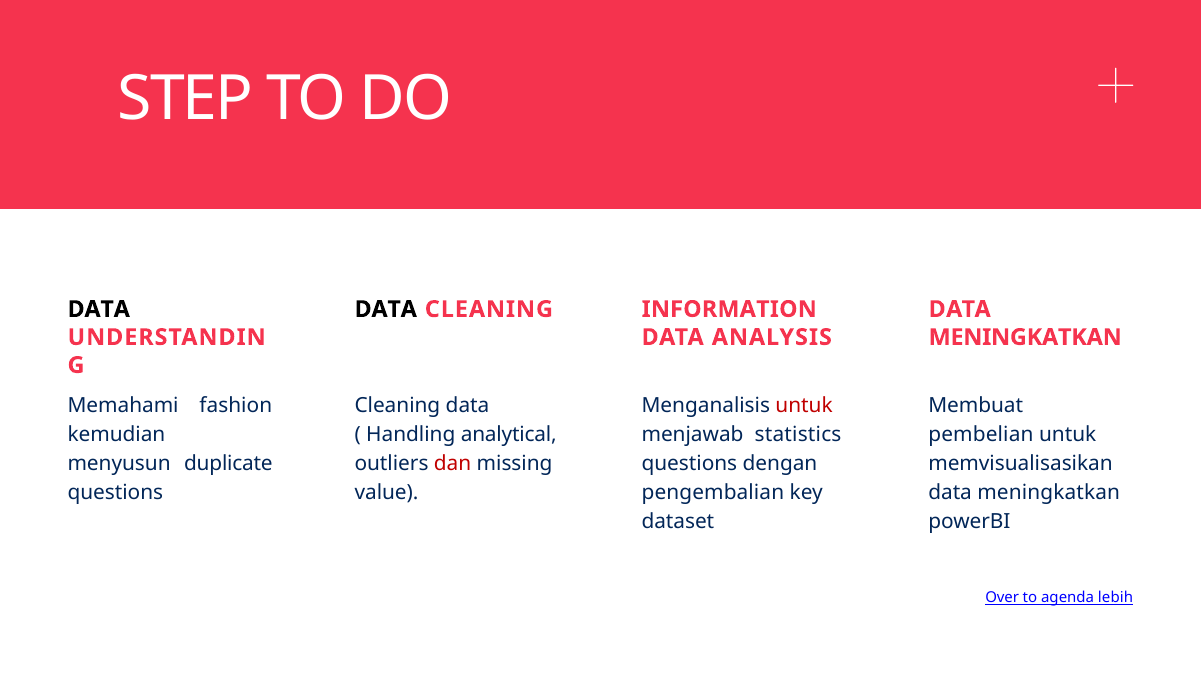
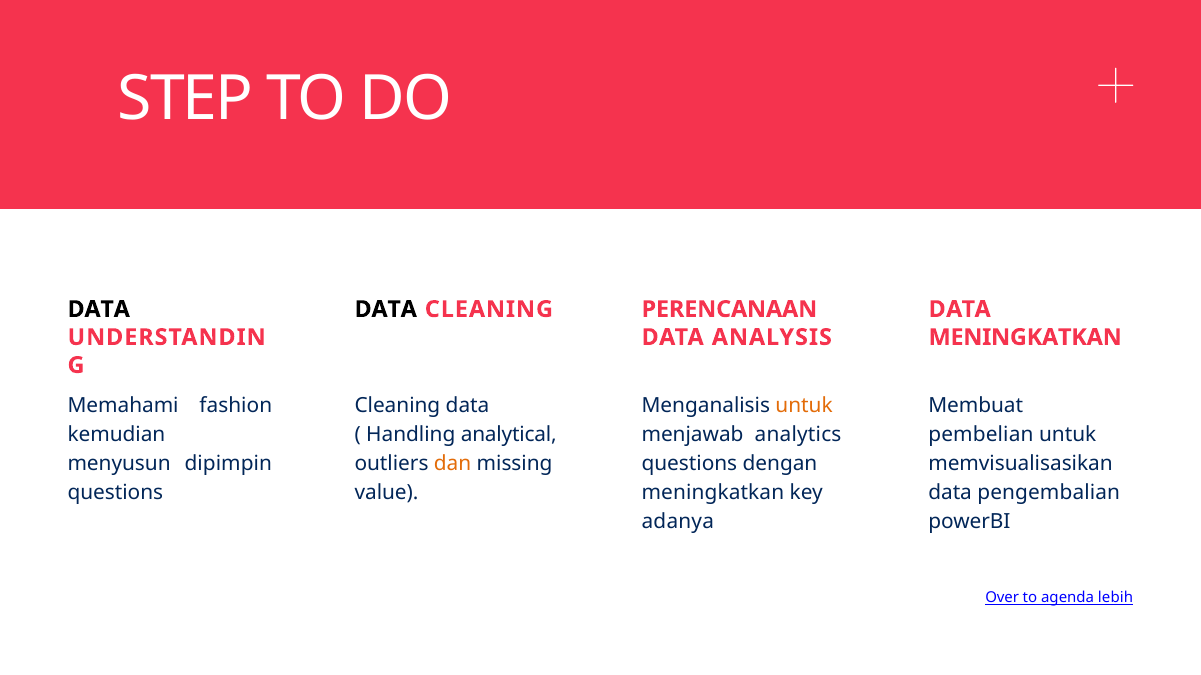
INFORMATION: INFORMATION -> PERENCANAAN (729, 309)
untuk colour: red -> orange (804, 406)
statistics: statistics -> analytics (798, 435)
duplicate: duplicate -> dipimpin (228, 464)
dan colour: red -> orange (453, 464)
pengembalian: pengembalian -> meningkatkan (713, 493)
meningkatkan: meningkatkan -> pengembalian (1049, 493)
dataset: dataset -> adanya (678, 522)
